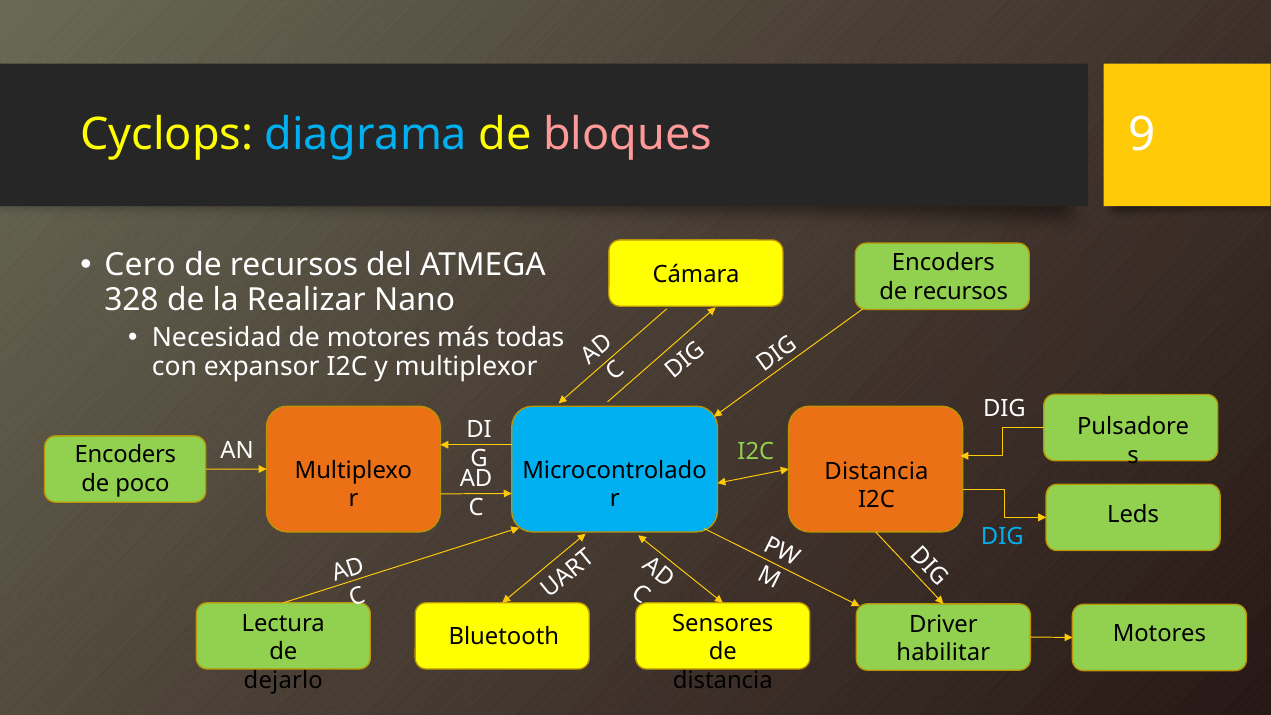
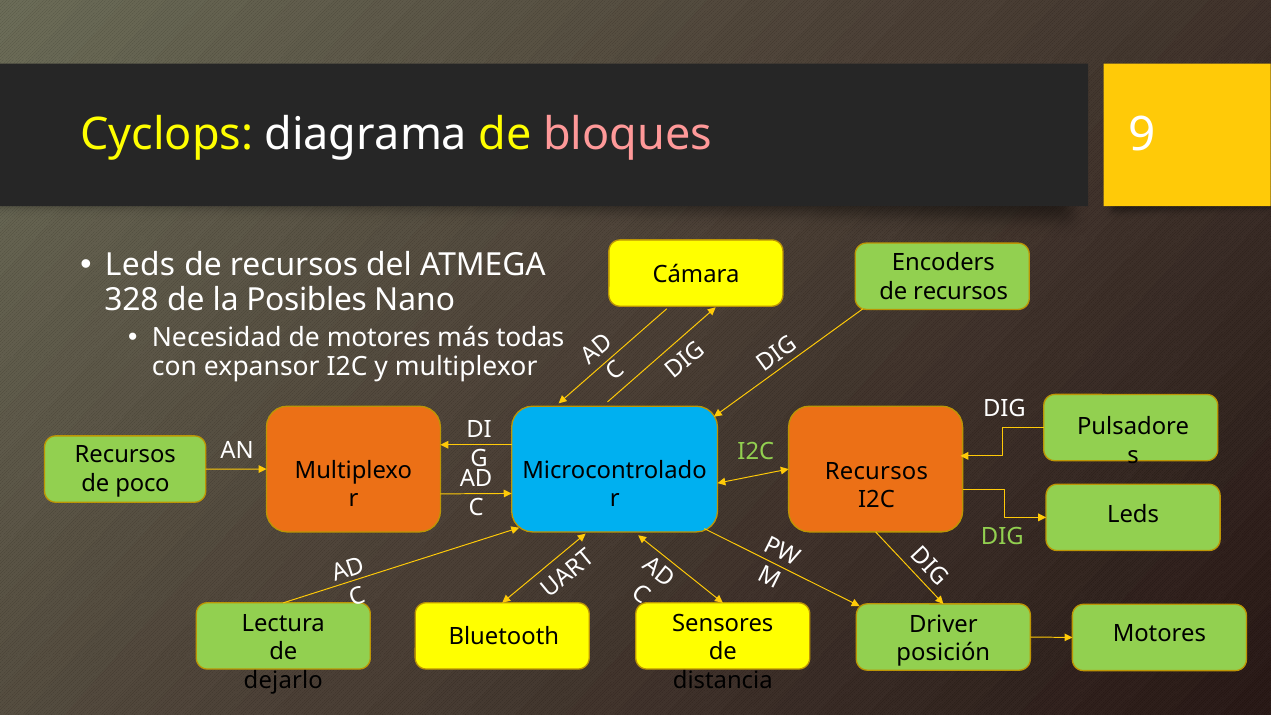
diagrama colour: light blue -> white (366, 135)
Cero: Cero -> Leds (140, 265)
Realizar: Realizar -> Posibles (307, 300)
Encoders: Encoders -> Recursos (125, 455)
Distancia: Distancia -> Recursos (876, 471)
DIG colour: light blue -> light green (1002, 537)
habilitar: habilitar -> posición (943, 653)
